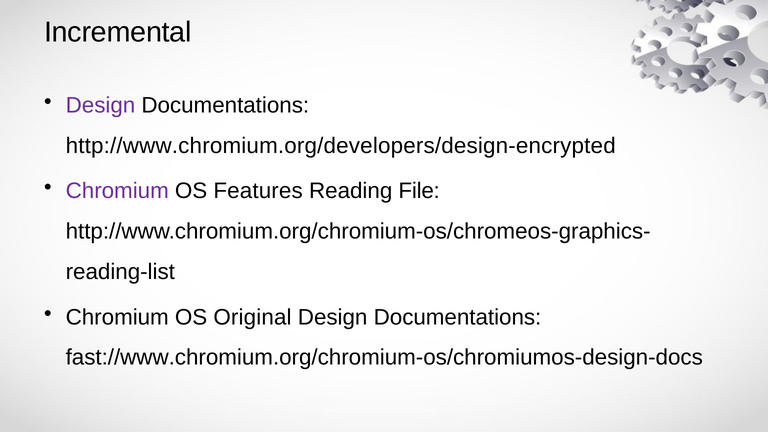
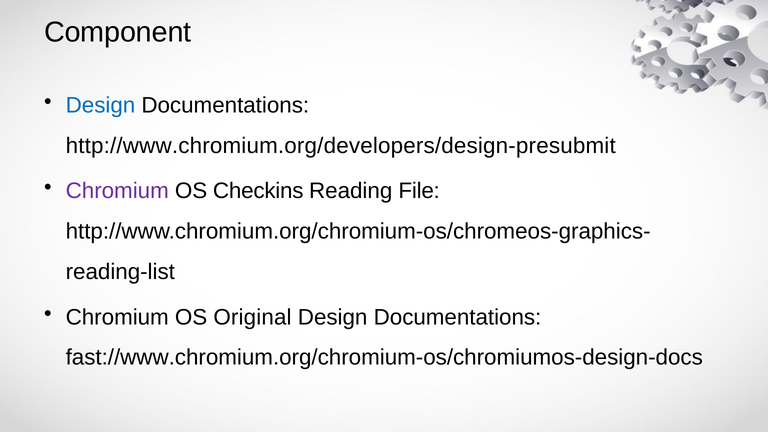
Incremental: Incremental -> Component (118, 32)
Design colour: purple -> blue (100, 105)
http://www.chromium.org/developers/design-encrypted: http://www.chromium.org/developers/design-encrypted -> http://www.chromium.org/developers/design-presubmit (341, 146)
Features: Features -> Checkins (258, 191)
